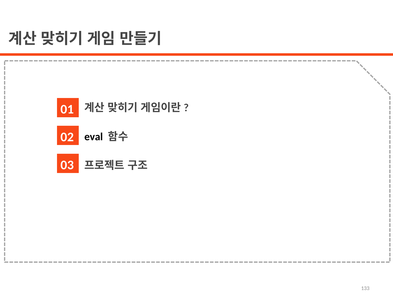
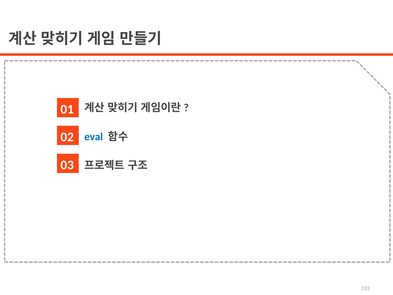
eval colour: black -> blue (94, 137)
